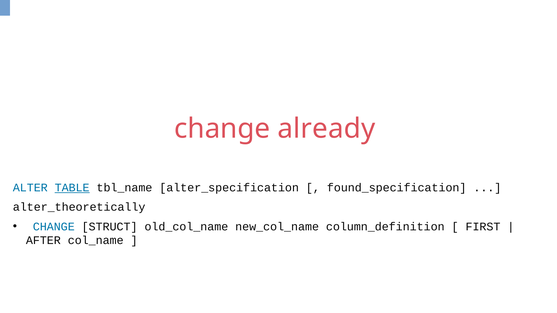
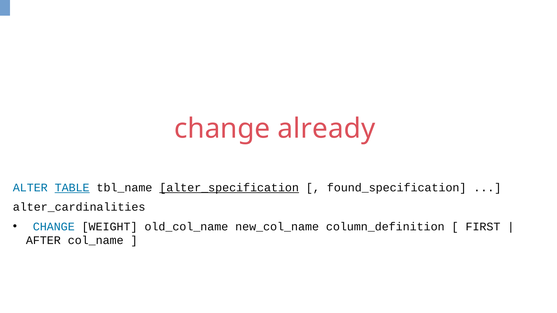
alter_specification underline: none -> present (229, 188)
alter_theoretically: alter_theoretically -> alter_cardinalities (79, 207)
STRUCT: STRUCT -> WEIGHT (110, 227)
